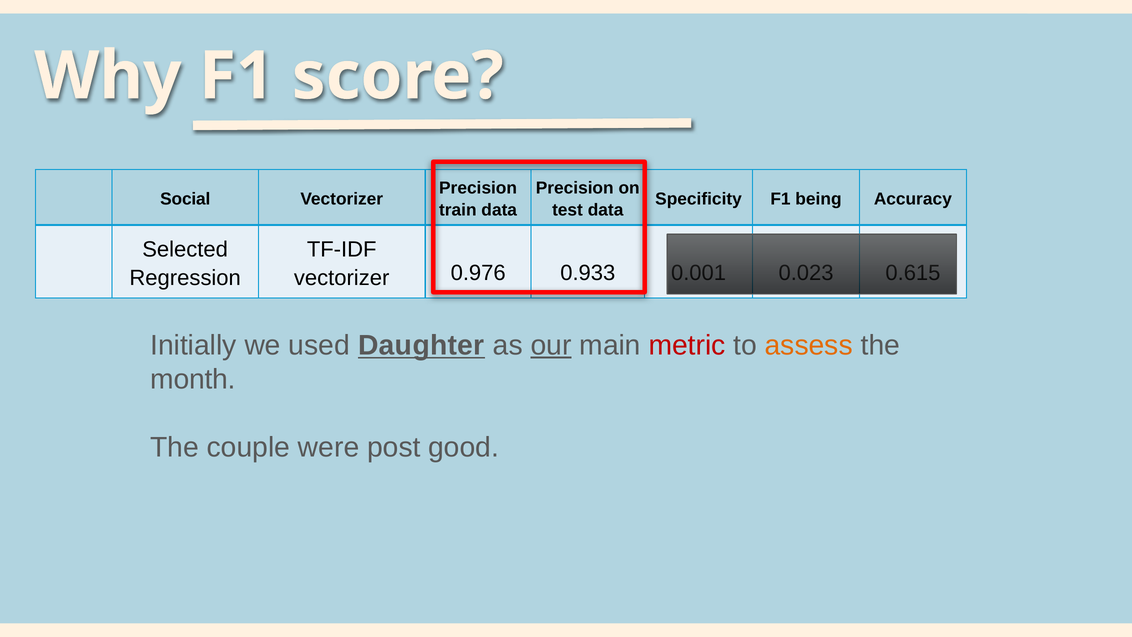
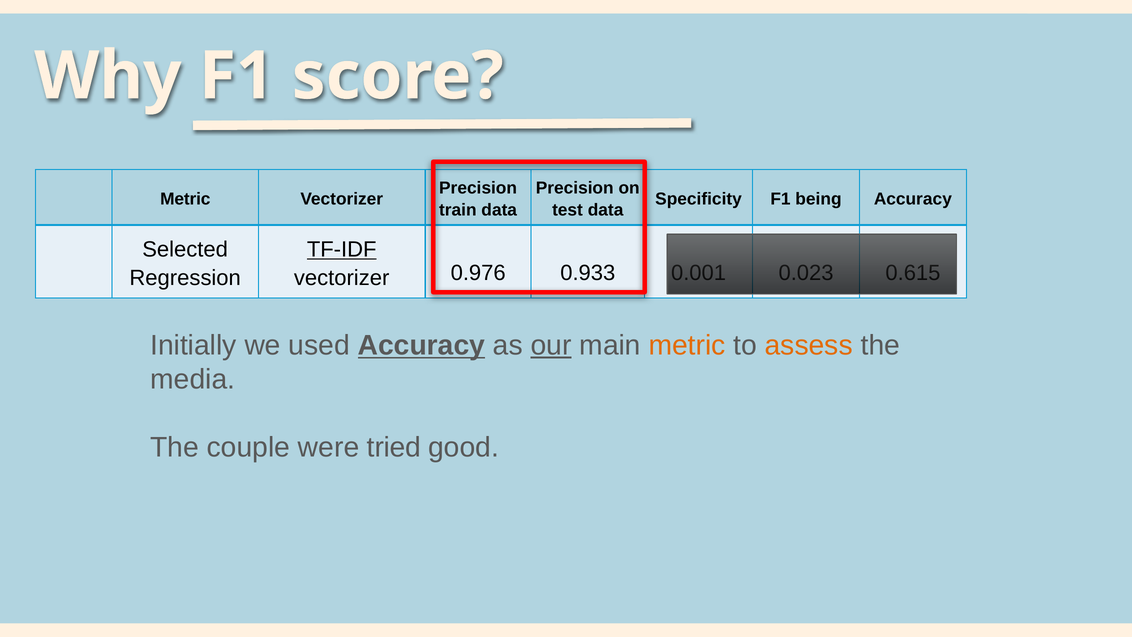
Social: Social -> Metric (185, 199)
TF-IDF underline: none -> present (342, 250)
used Daughter: Daughter -> Accuracy (421, 345)
metric colour: red -> orange (687, 345)
month: month -> media (193, 379)
post: post -> tried (394, 447)
